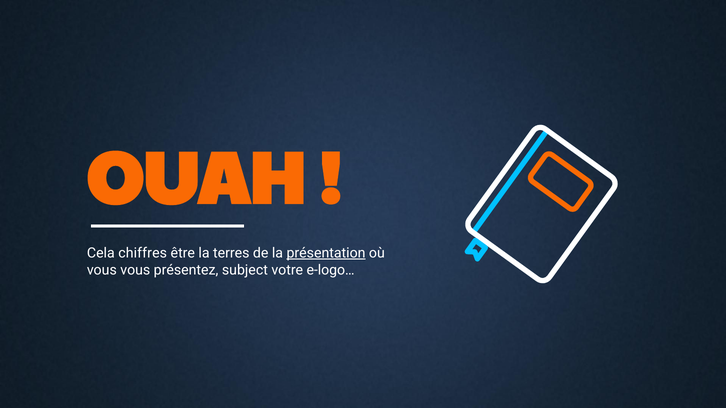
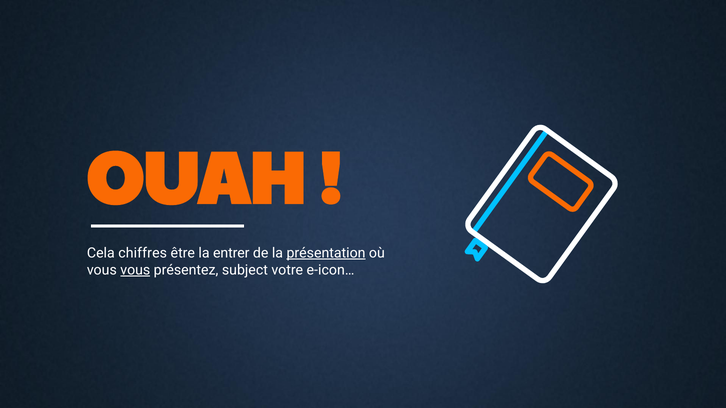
terres: terres -> entrer (231, 253)
vous underline: none -> present (135, 270)
e-logo…: e-logo… -> e-icon… (330, 270)
